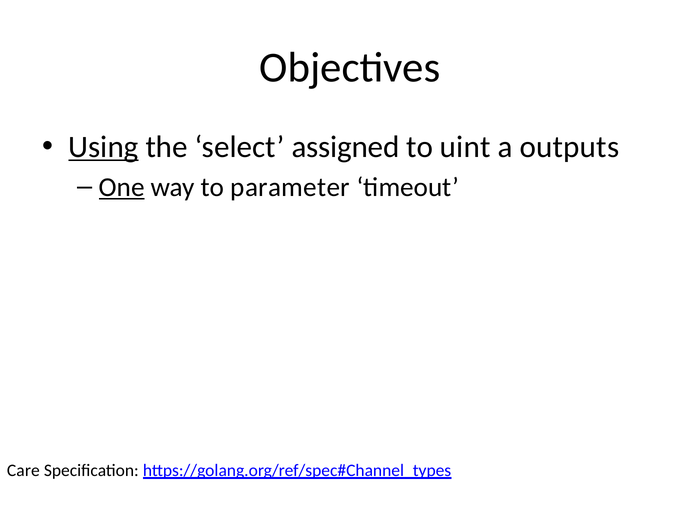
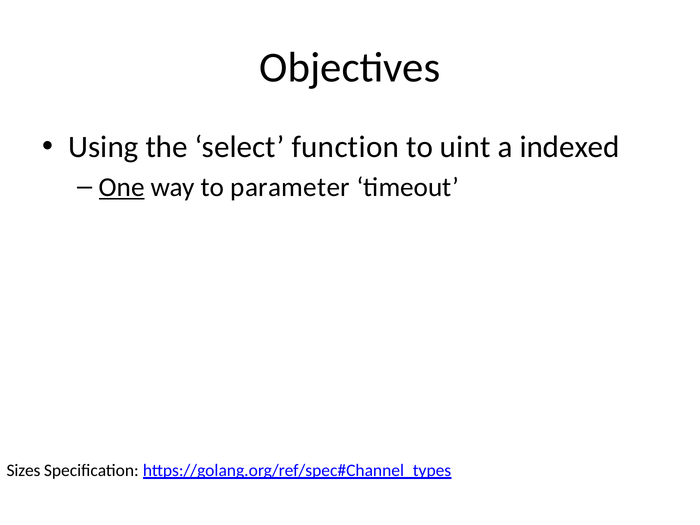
Using underline: present -> none (103, 147)
assigned: assigned -> function (345, 147)
outputs: outputs -> indexed (570, 147)
Care: Care -> Sizes (24, 470)
